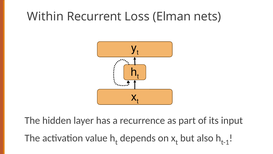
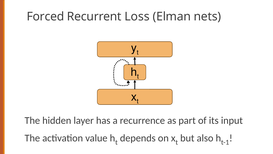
Within: Within -> Forced (45, 16)
